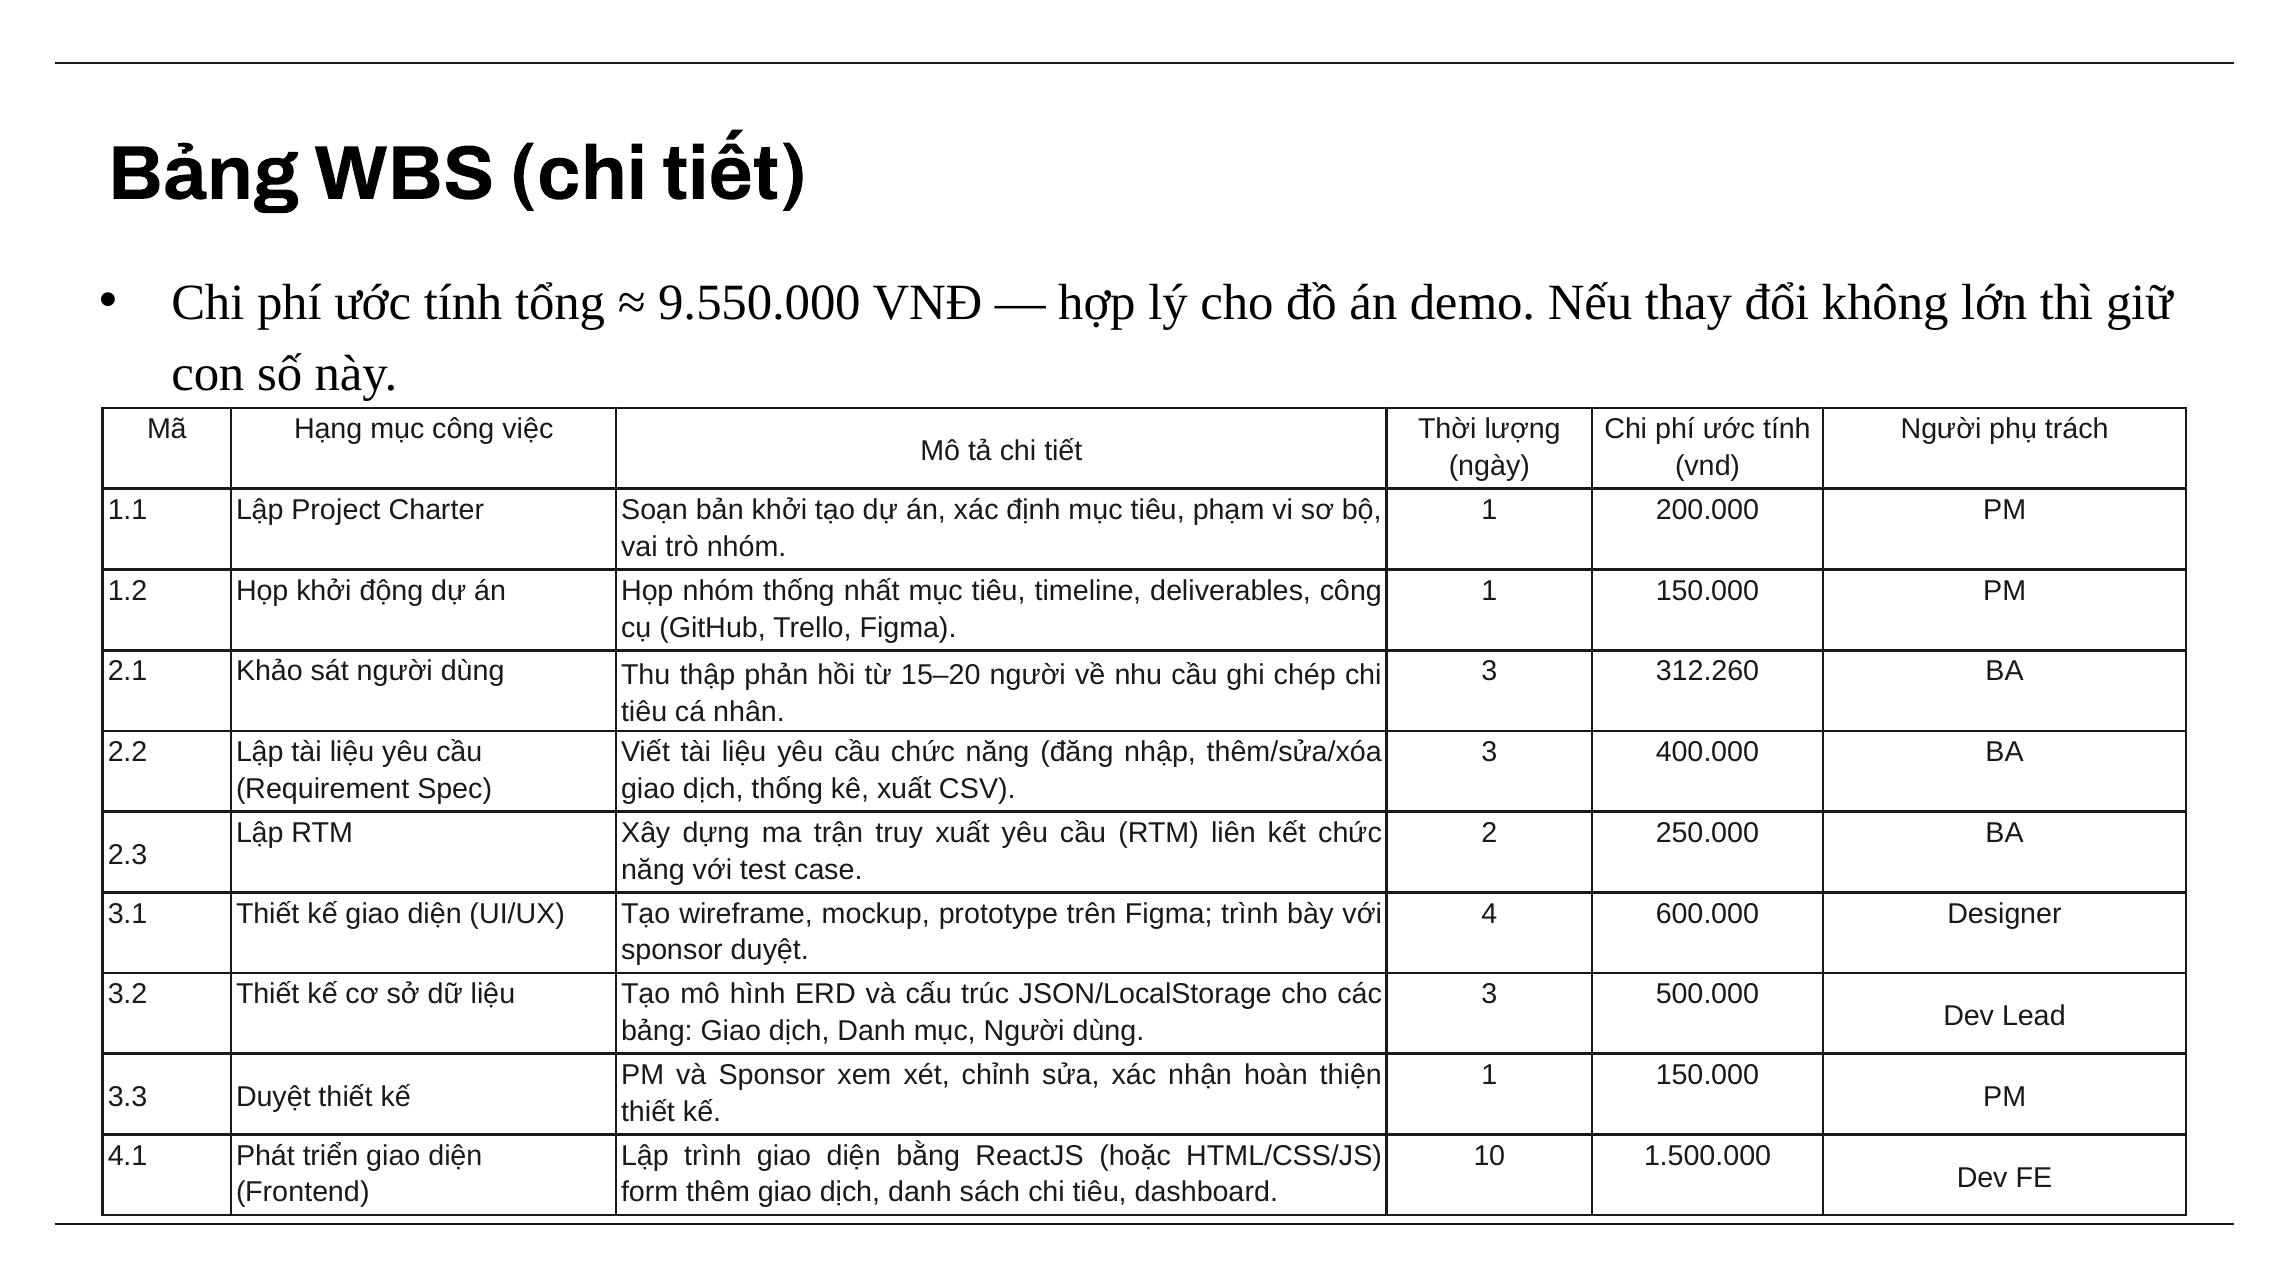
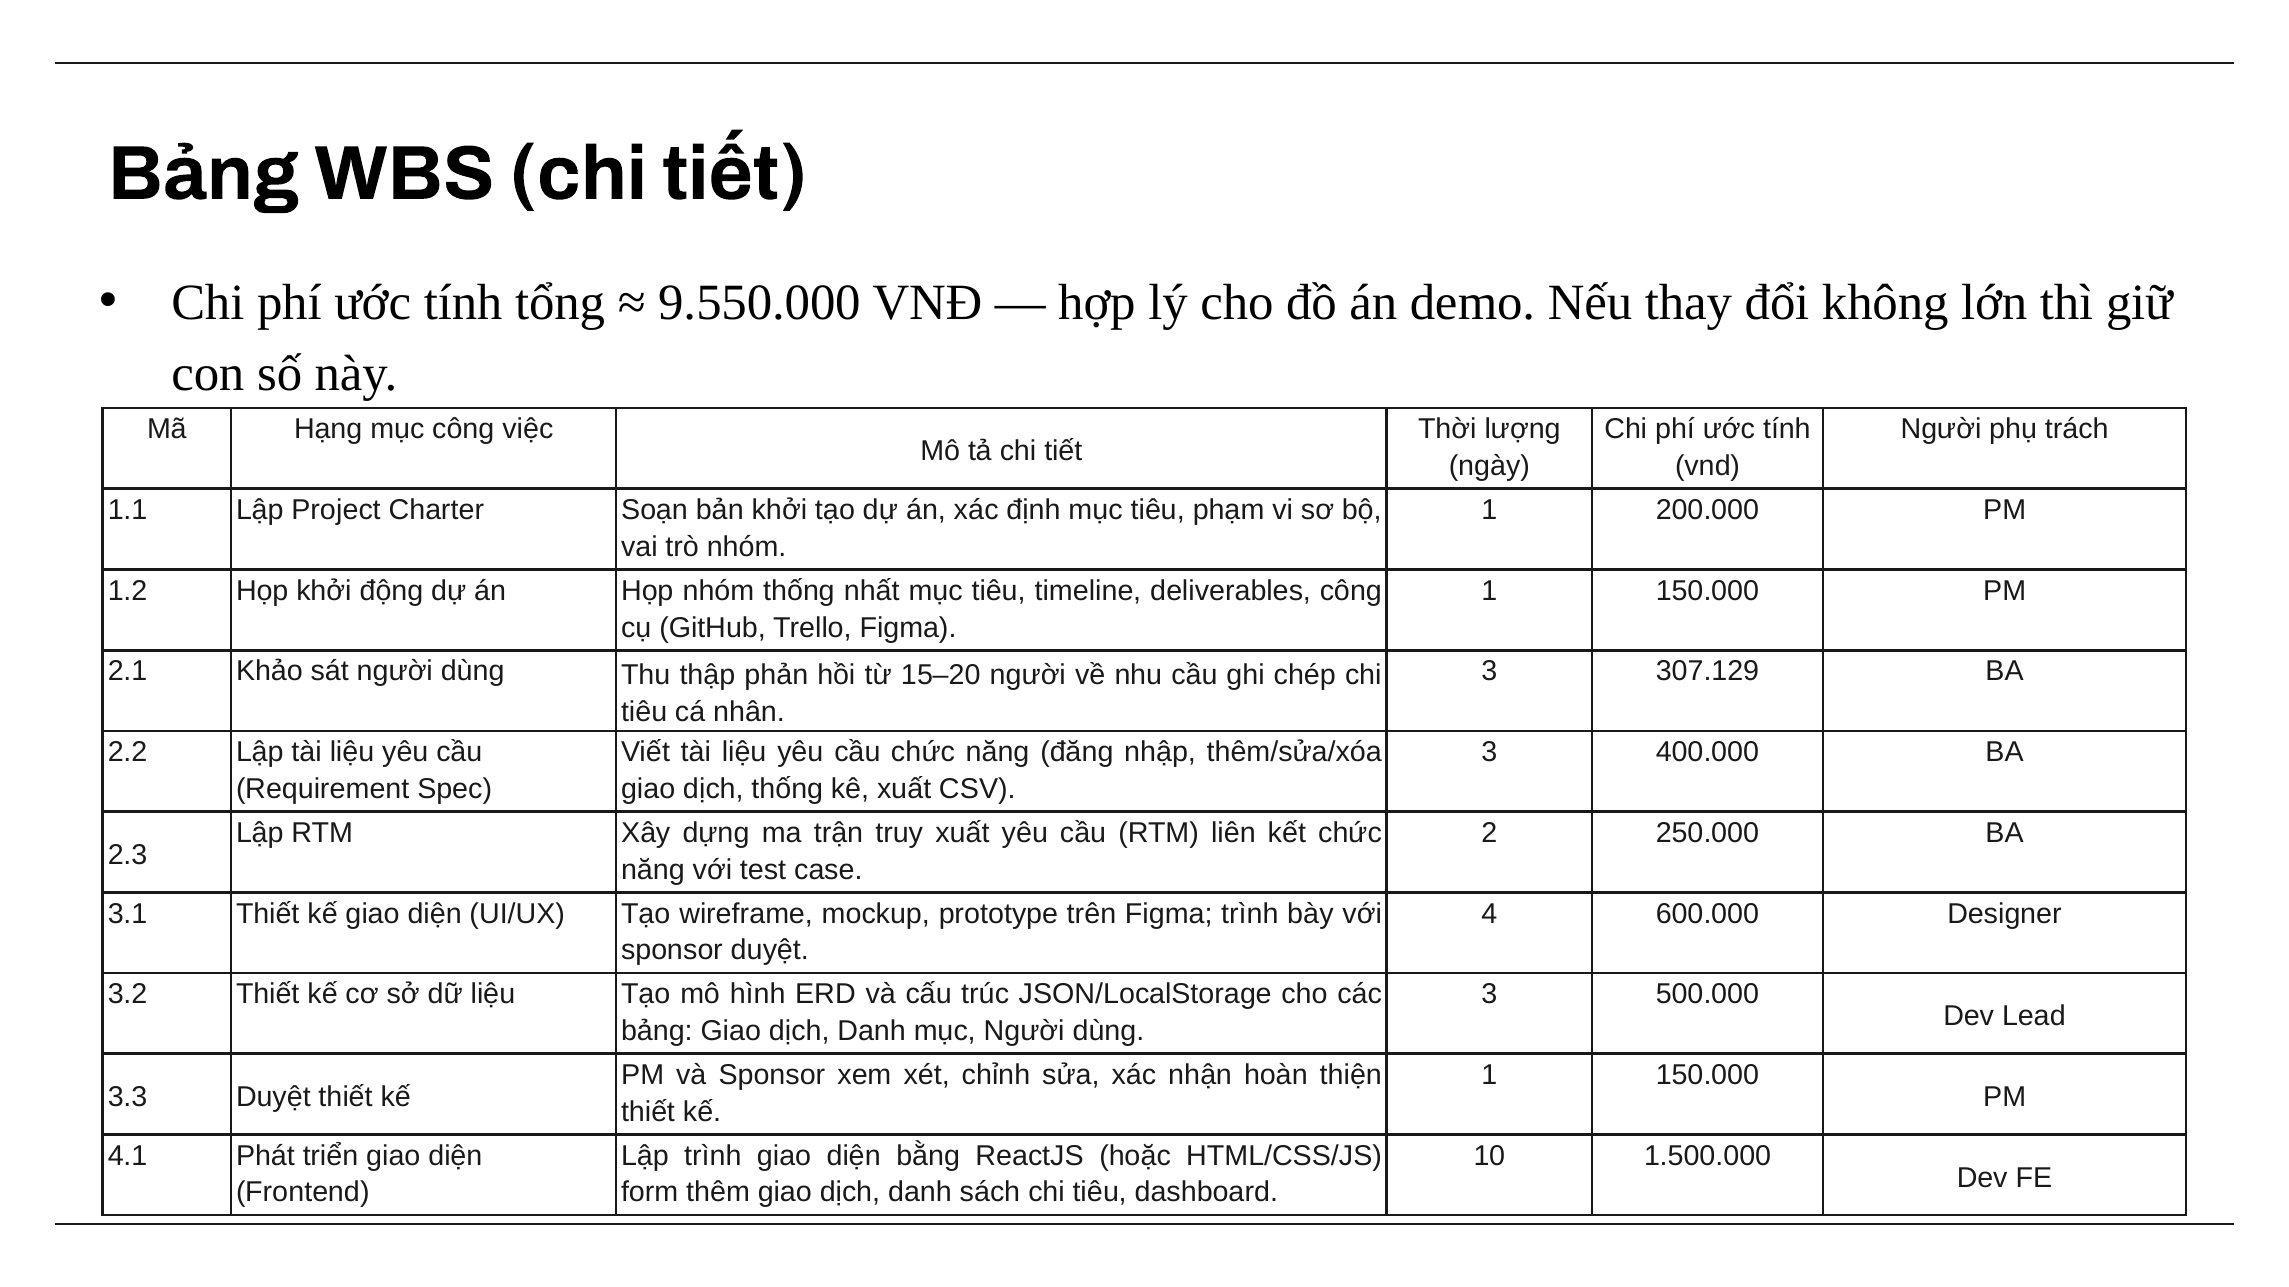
312.260: 312.260 -> 307.129 (1707, 672)
